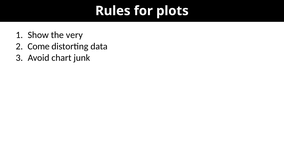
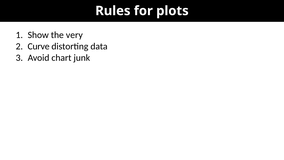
Come: Come -> Curve (39, 46)
